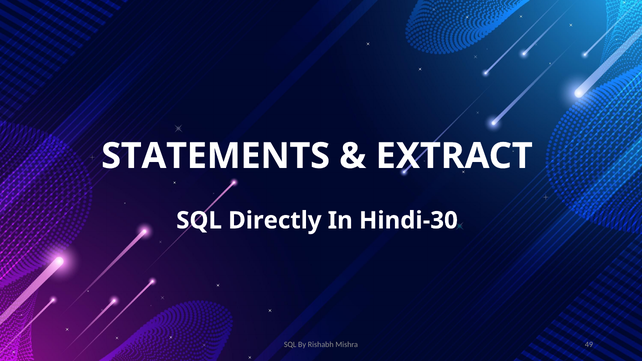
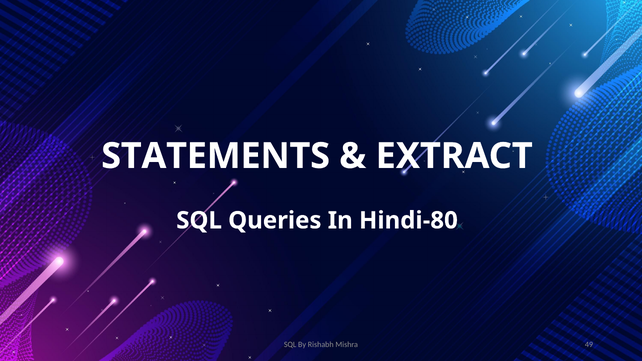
Directly: Directly -> Queries (275, 221)
Hindi-30: Hindi-30 -> Hindi-80 (408, 221)
